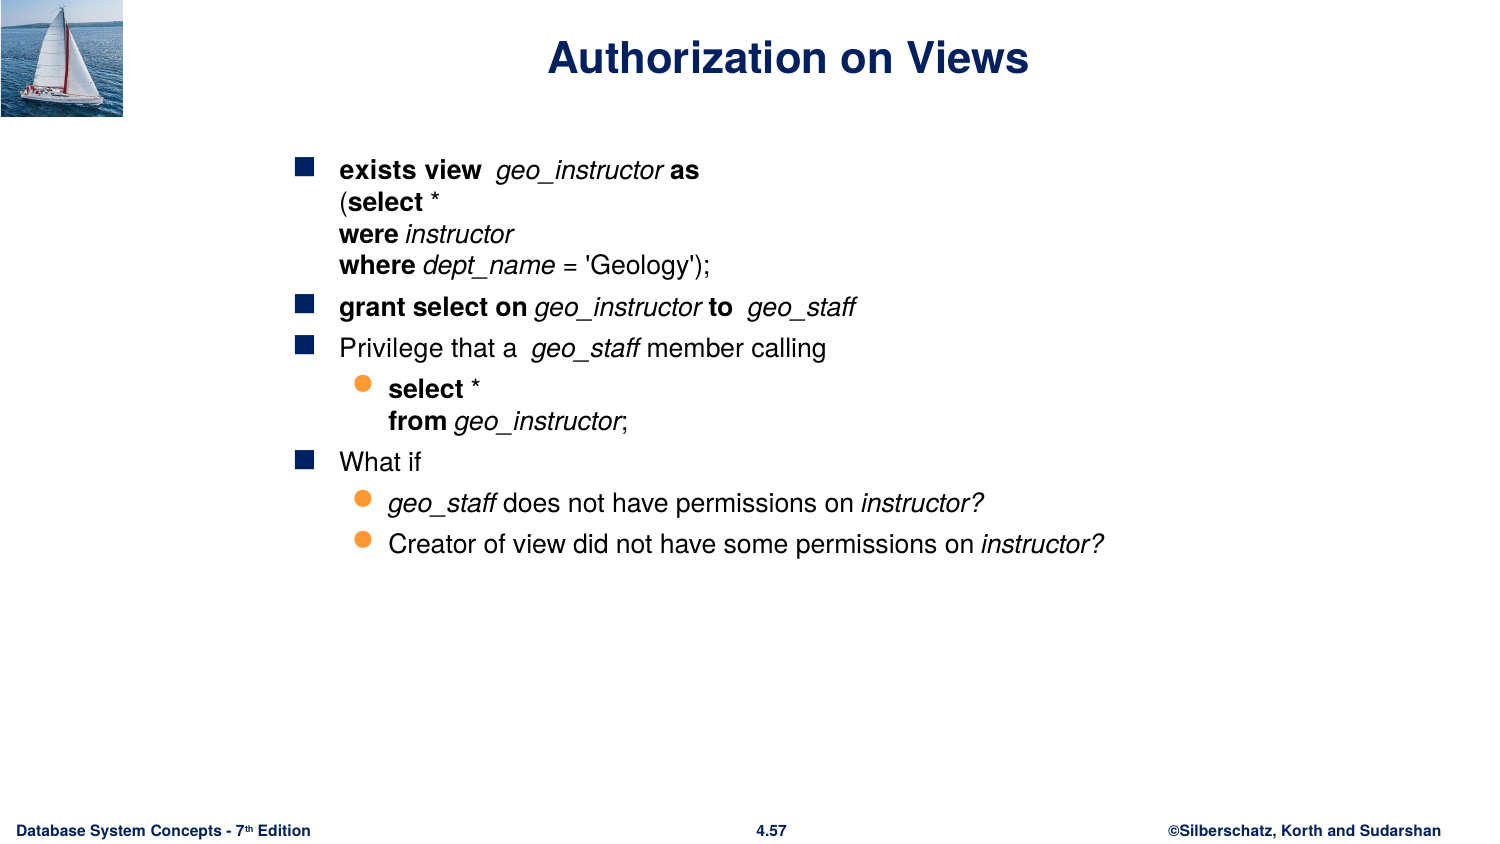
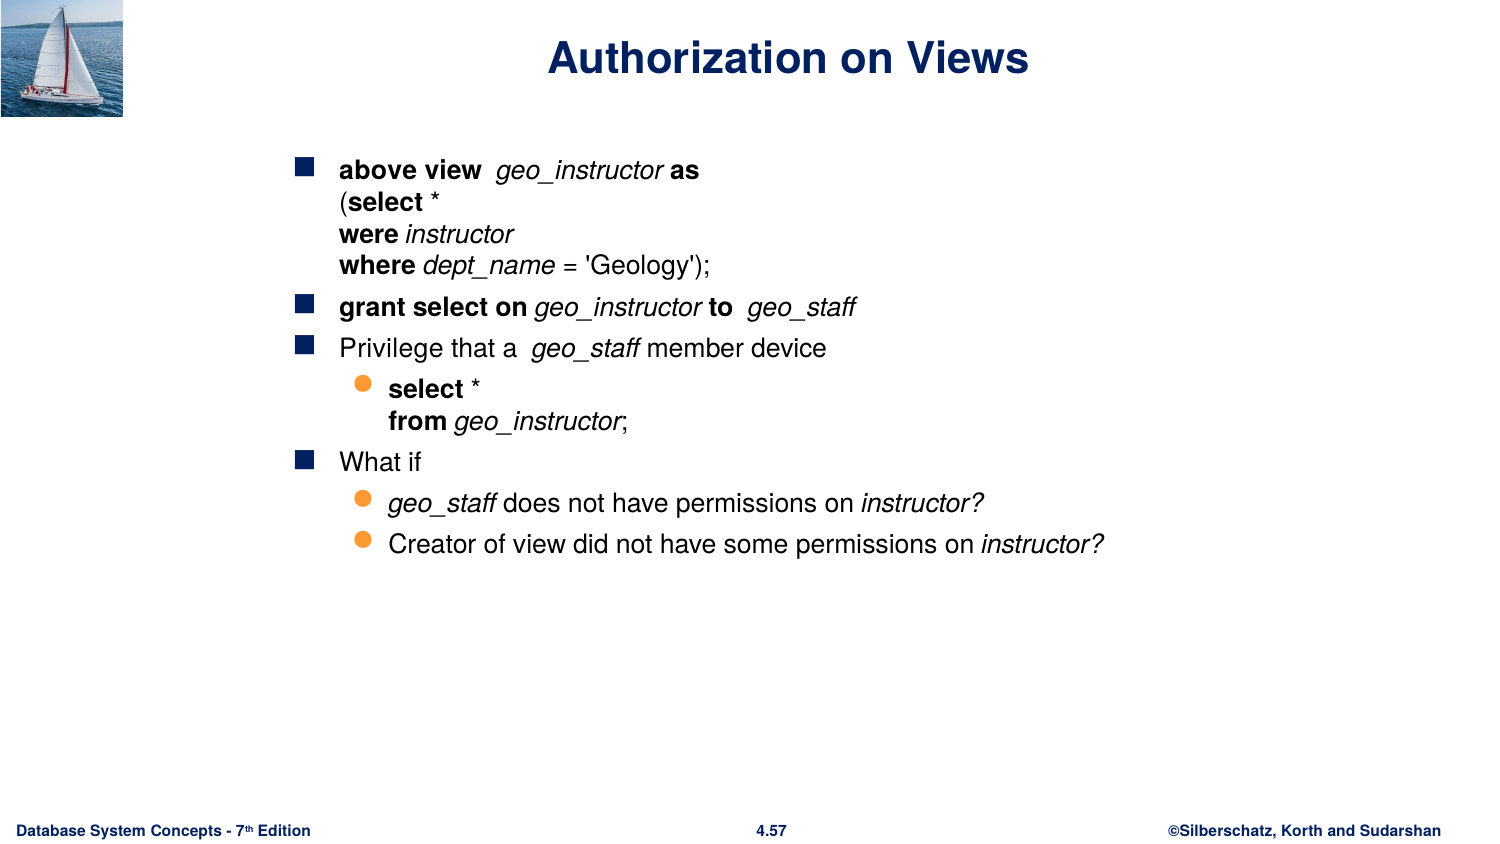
exists: exists -> above (378, 170)
calling: calling -> device (789, 348)
